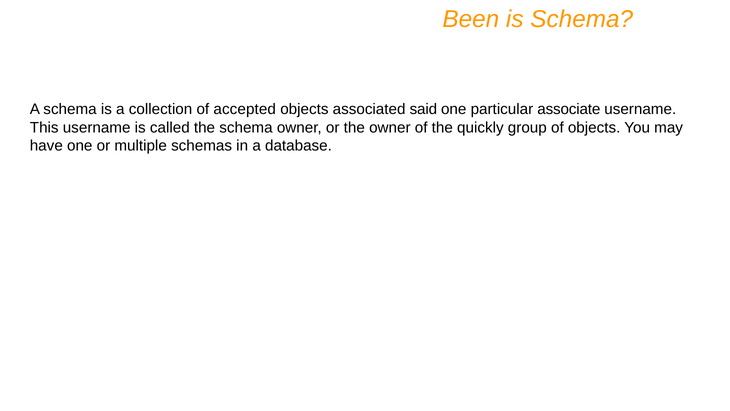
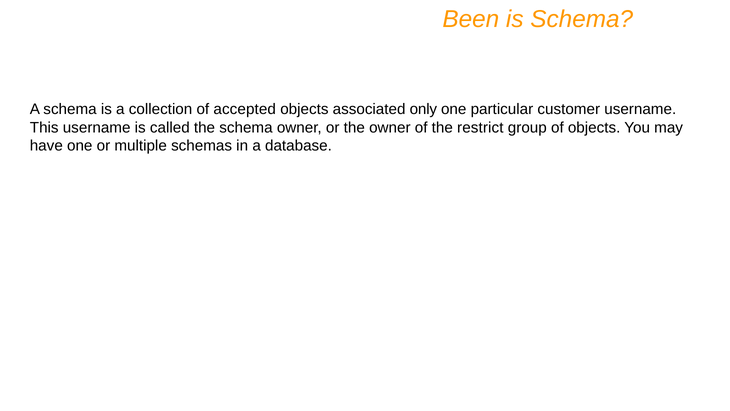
said: said -> only (423, 109)
associate: associate -> customer (569, 109)
quickly: quickly -> restrict (480, 127)
